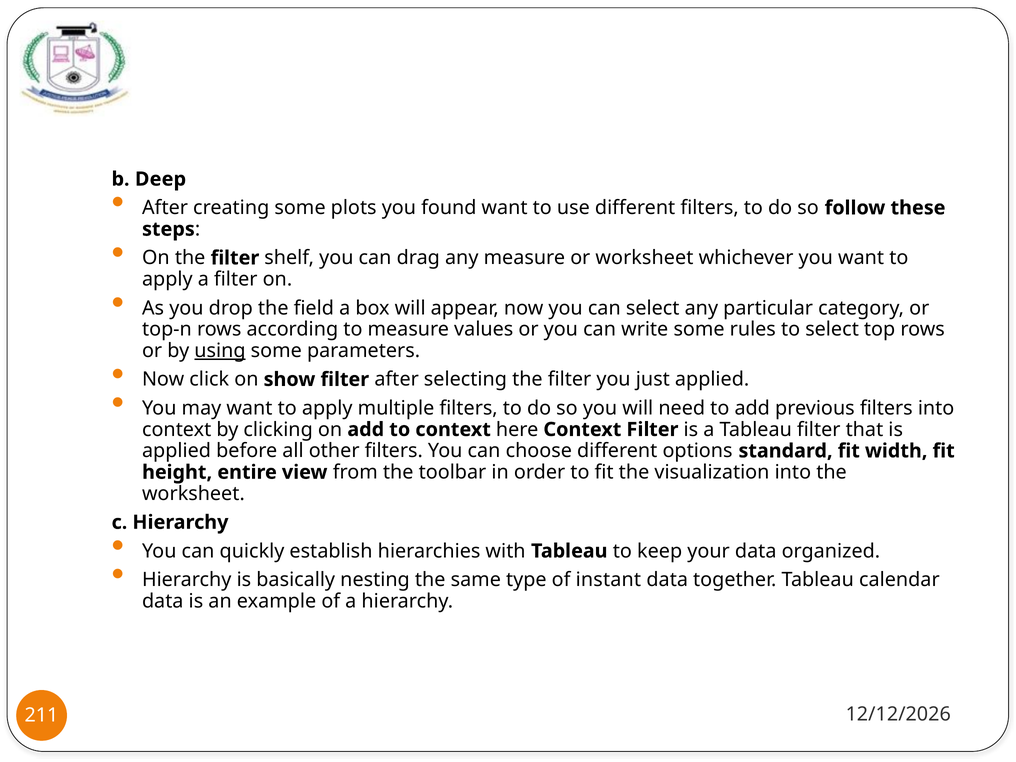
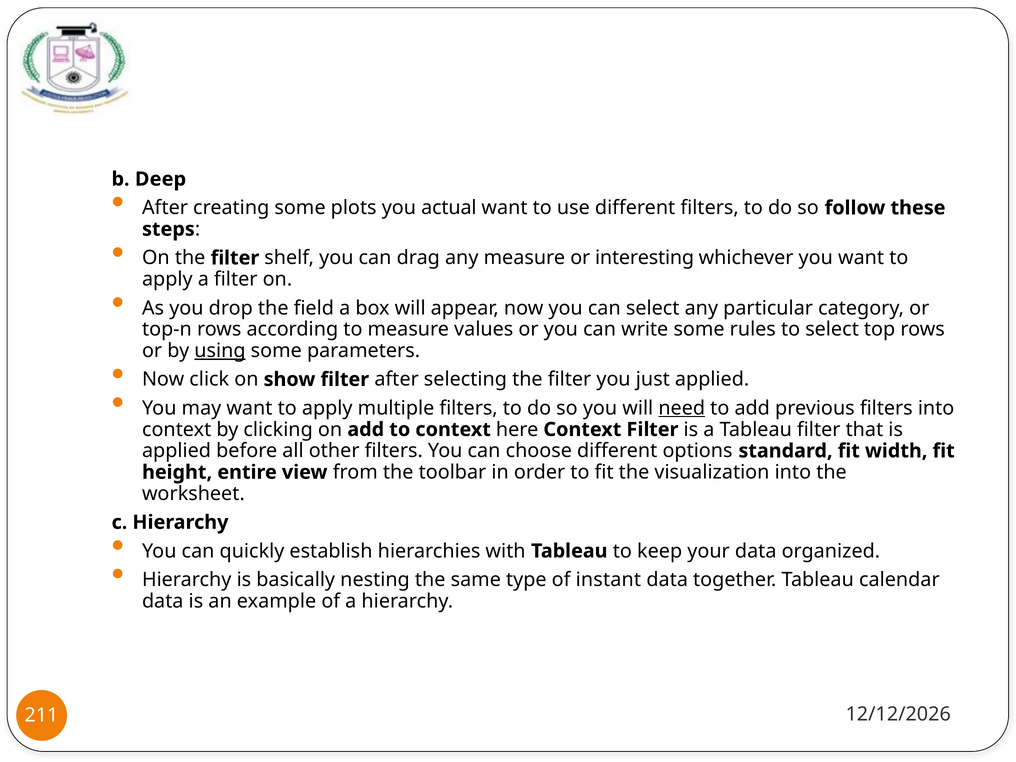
found: found -> actual (449, 208)
or worksheet: worksheet -> interesting (645, 258)
need underline: none -> present (682, 408)
